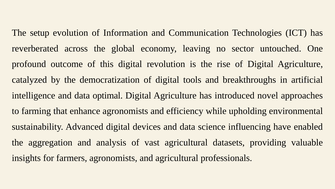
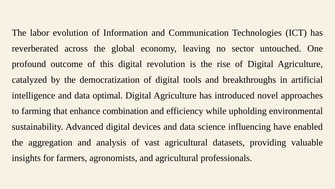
setup: setup -> labor (40, 33)
enhance agronomists: agronomists -> combination (125, 111)
